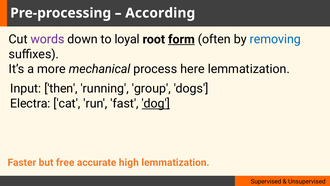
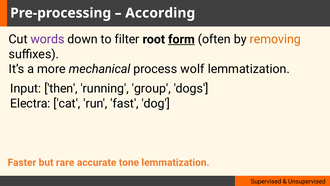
loyal: loyal -> filter (127, 39)
removing colour: blue -> orange (275, 39)
here: here -> wolf (192, 69)
dog underline: present -> none (156, 103)
free: free -> rare (65, 162)
high: high -> tone (129, 162)
